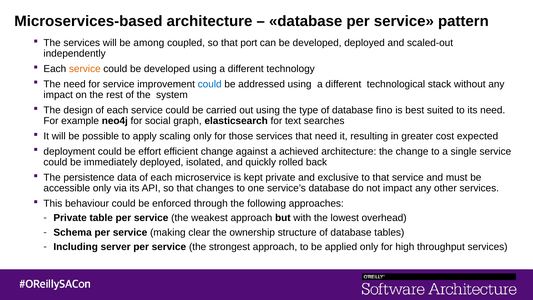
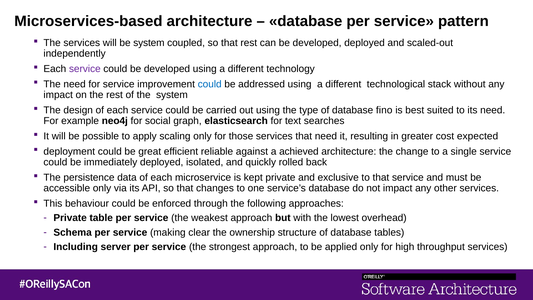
be among: among -> system (149, 43)
that port: port -> rest (249, 43)
service colour: orange -> purple (85, 69)
effort: effort -> great (150, 151)
efficient change: change -> reliable (217, 151)
